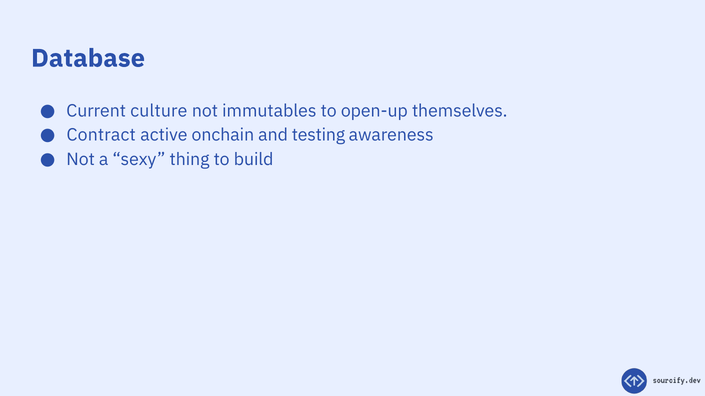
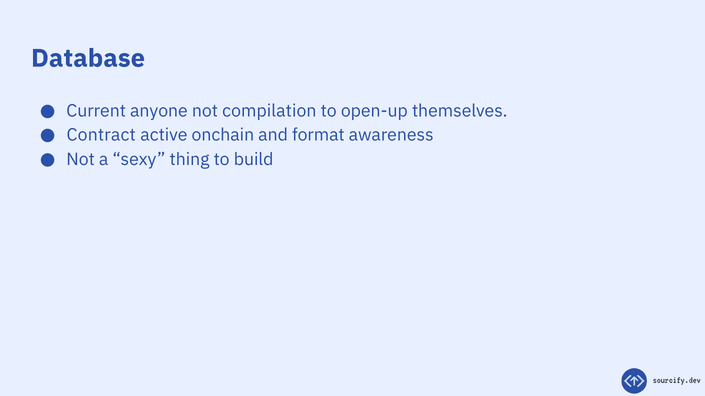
culture: culture -> anyone (159, 111)
immutables: immutables -> compilation (269, 111)
testing: testing -> format (318, 135)
